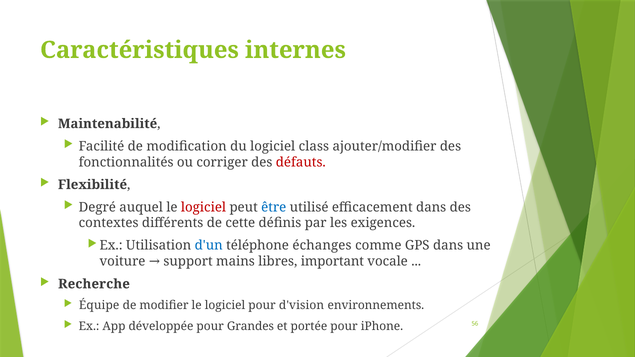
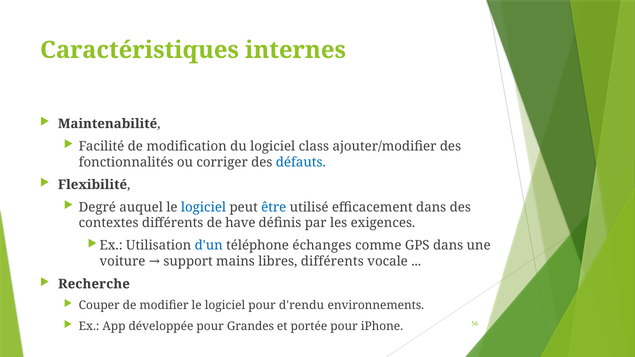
défauts colour: red -> blue (301, 162)
logiciel colour: red -> blue (204, 207)
cette: cette -> have (240, 223)
libres important: important -> différents (332, 262)
Équipe: Équipe -> Couper (99, 306)
d'vision: d'vision -> d'rendu (302, 306)
